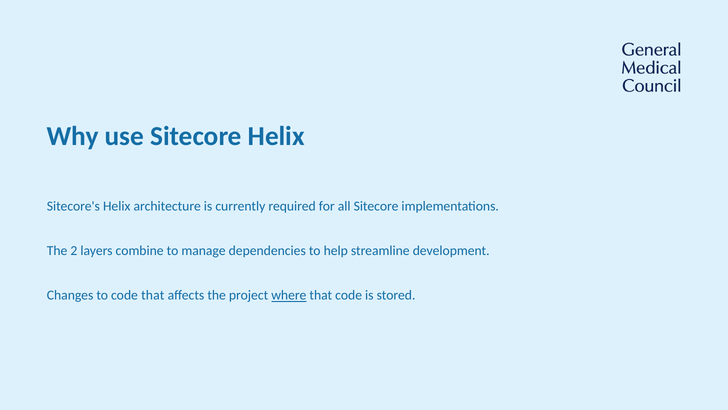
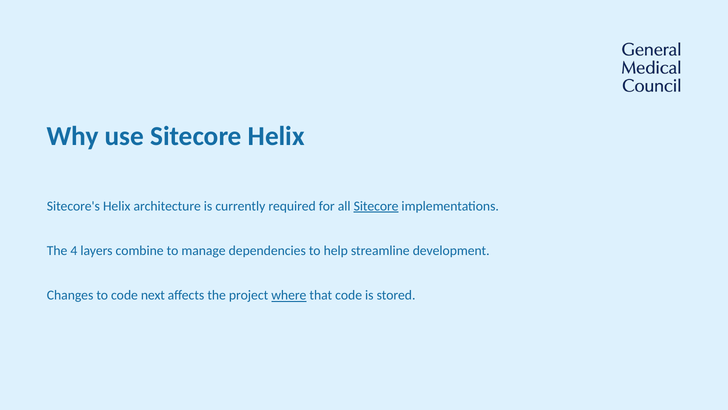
Sitecore underline: none -> present (376, 206)
2: 2 -> 4 (74, 250)
code that: that -> next (153, 295)
